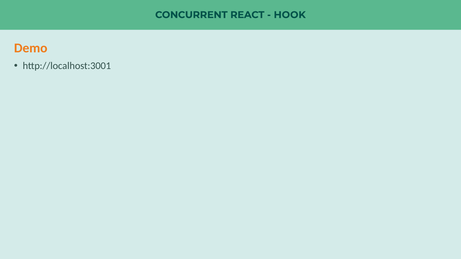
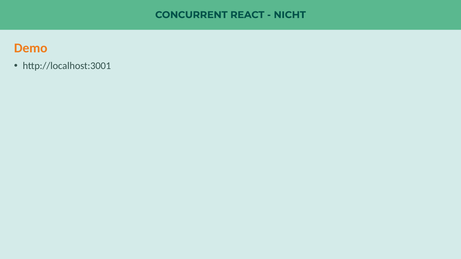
HOOK: HOOK -> NICHT (290, 15)
